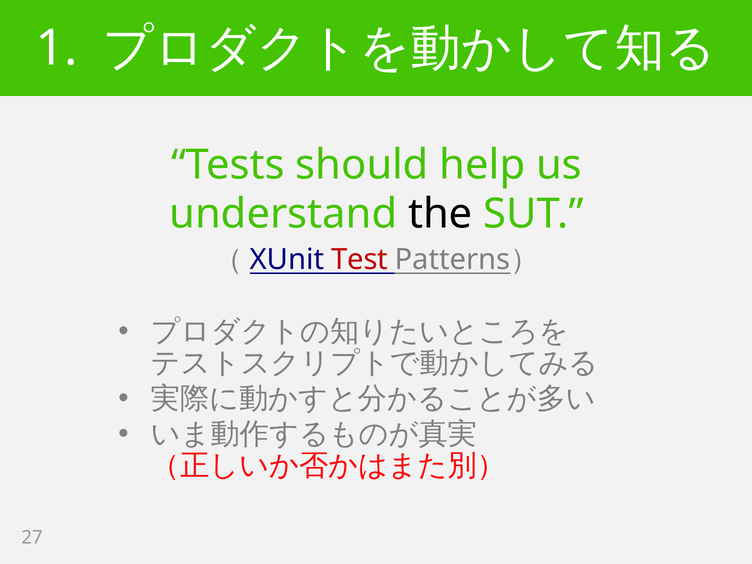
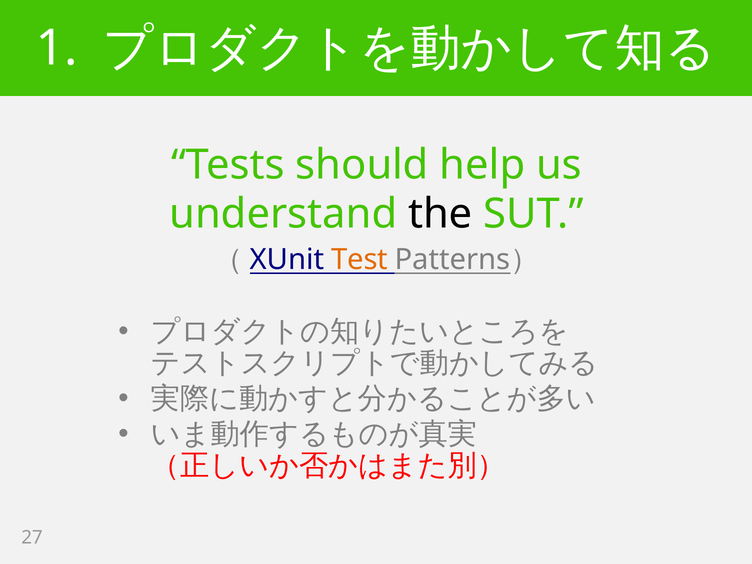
Test colour: red -> orange (360, 260)
